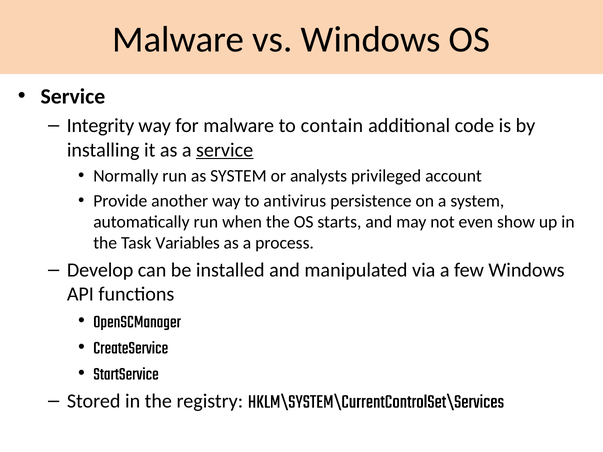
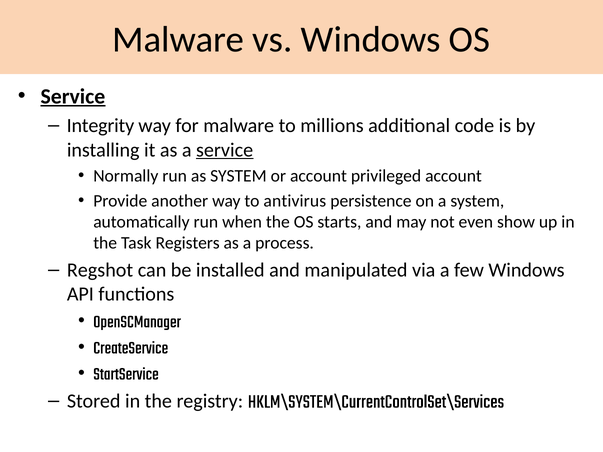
Service underline: none -> present (73, 97)
contain: contain -> millions (332, 126)
or analysts: analysts -> account (318, 176)
Variables: Variables -> Registers (188, 243)
Develop: Develop -> Regshot (100, 270)
